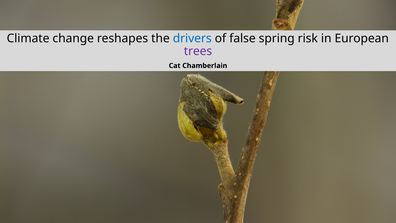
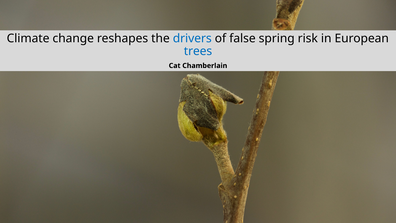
trees colour: purple -> blue (198, 51)
